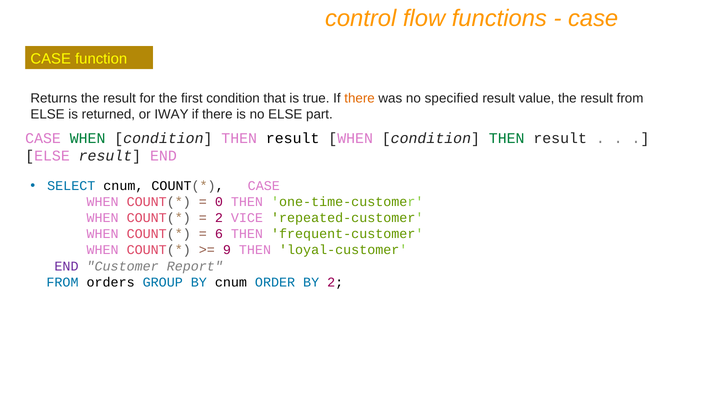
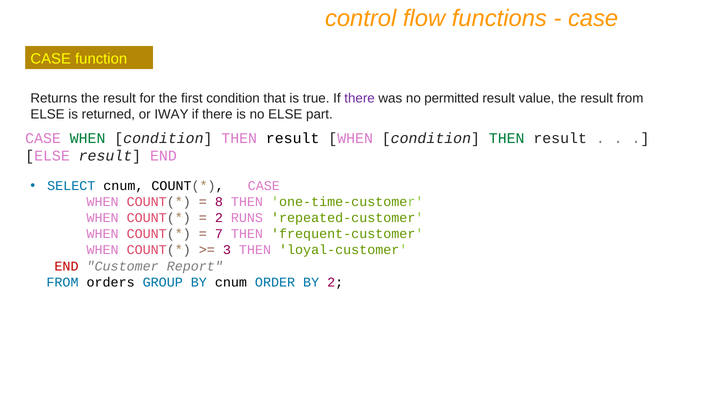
there colour: orange -> purple (360, 98)
specified: specified -> permitted (452, 98)
0: 0 -> 8 (219, 202)
VICE: VICE -> RUNS (247, 218)
6: 6 -> 7 (219, 234)
9: 9 -> 3 (227, 250)
END colour: purple -> red (66, 266)
